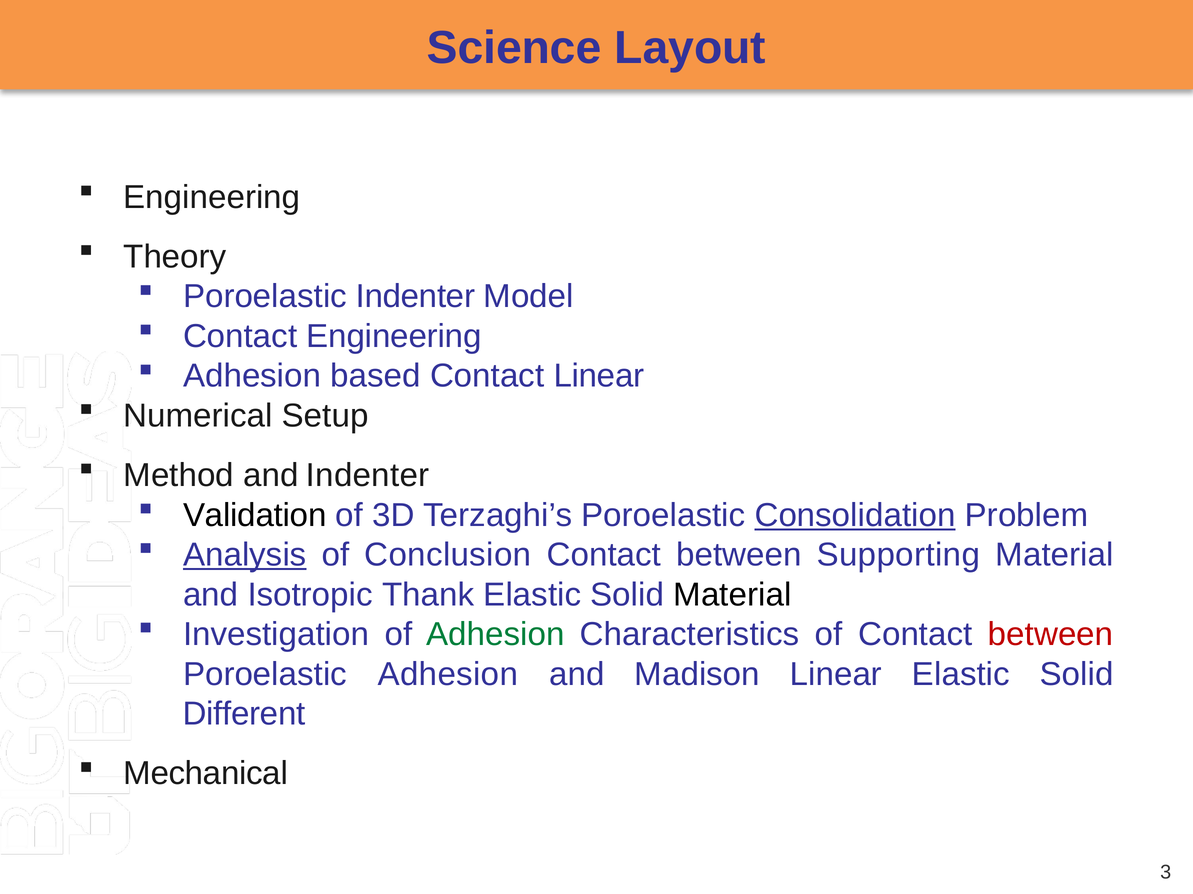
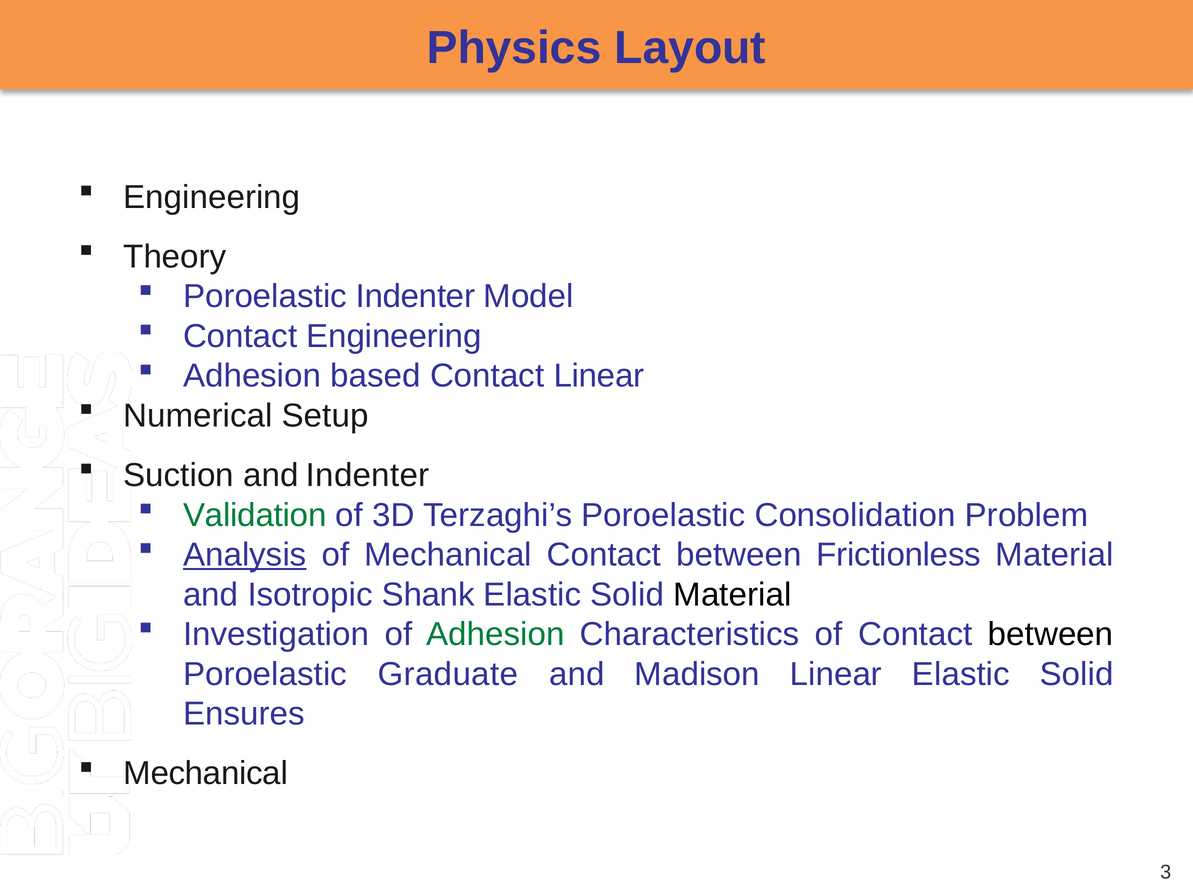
Science: Science -> Physics (514, 48)
Method: Method -> Suction (179, 476)
Validation colour: black -> green (255, 516)
Consolidation underline: present -> none (855, 516)
of Conclusion: Conclusion -> Mechanical (448, 555)
Supporting: Supporting -> Frictionless (899, 555)
Thank: Thank -> Shank (428, 595)
between colour: red -> black (1051, 635)
Poroelastic Adhesion: Adhesion -> Graduate (448, 675)
Different: Different -> Ensures (244, 714)
